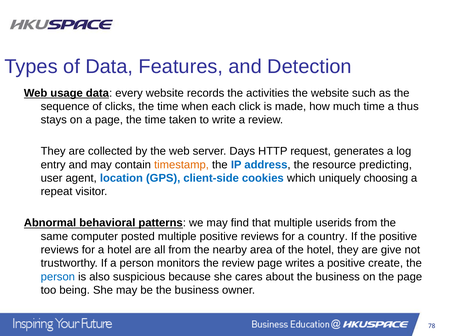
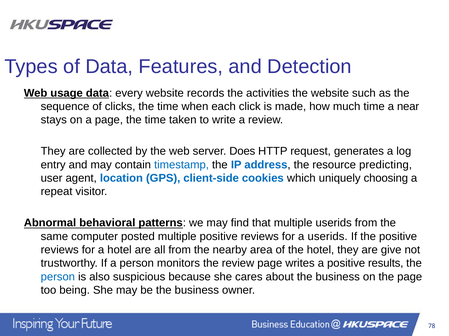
thus: thus -> near (408, 107)
Days: Days -> Does (242, 152)
timestamp colour: orange -> blue (182, 165)
a country: country -> userids (328, 237)
create: create -> results (386, 264)
